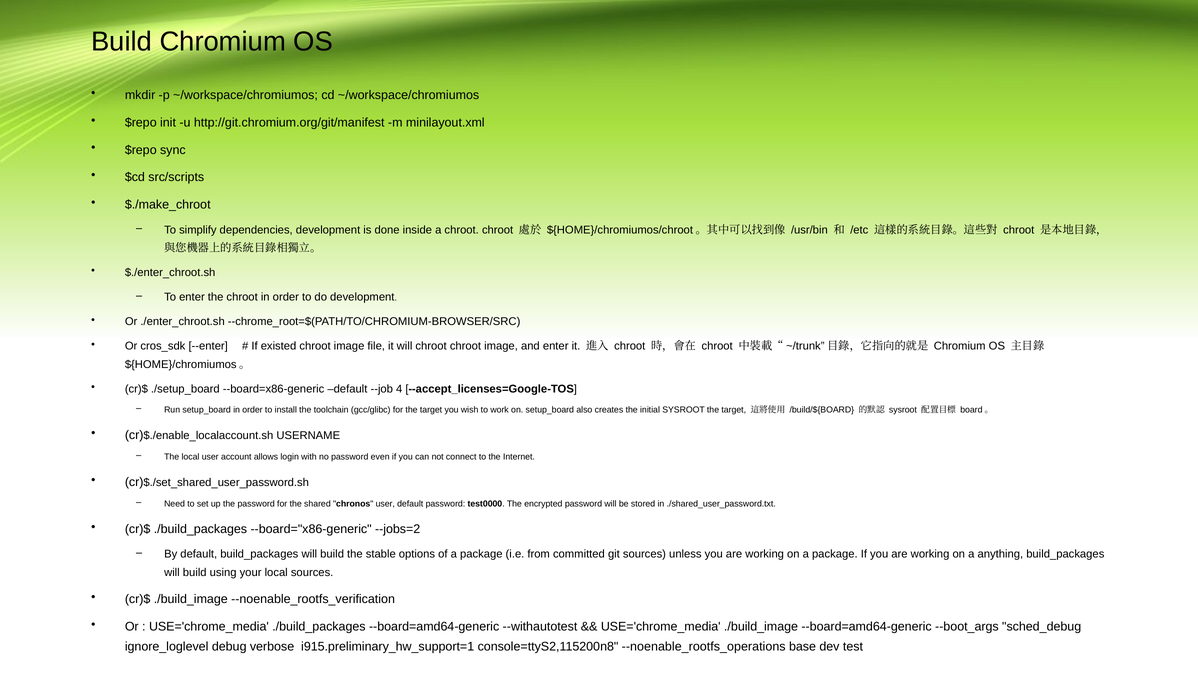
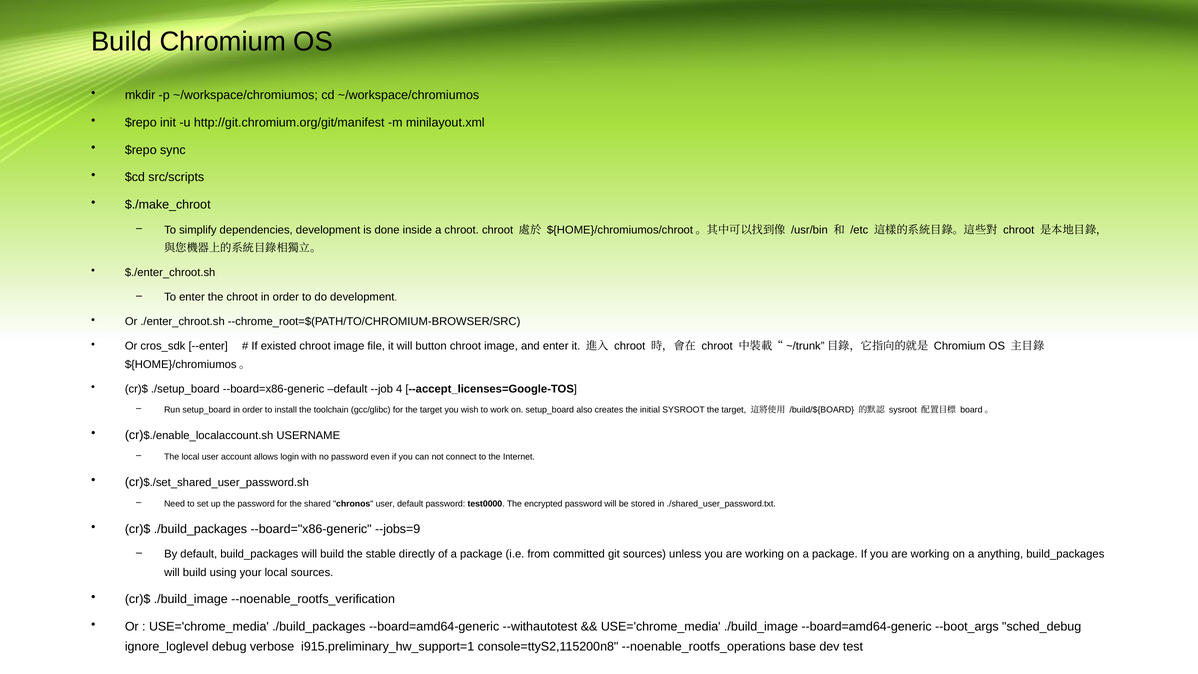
will chroot: chroot -> button (431, 346)
--jobs=2: --jobs=2 -> --jobs=9 (398, 529)
options: options -> directly (417, 554)
